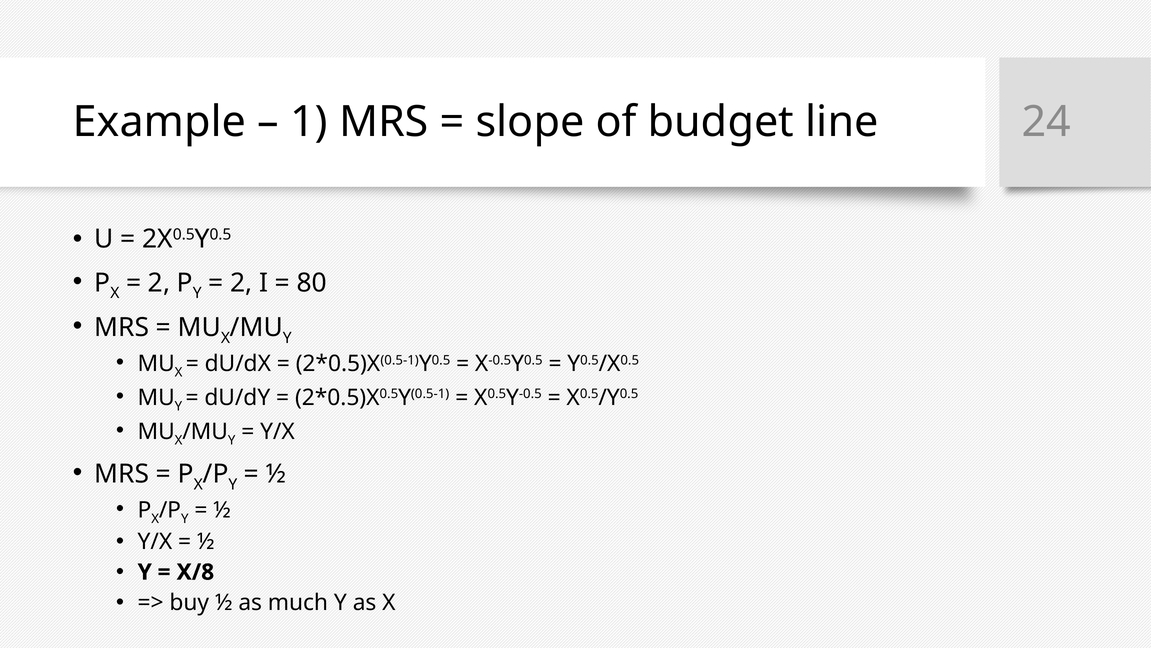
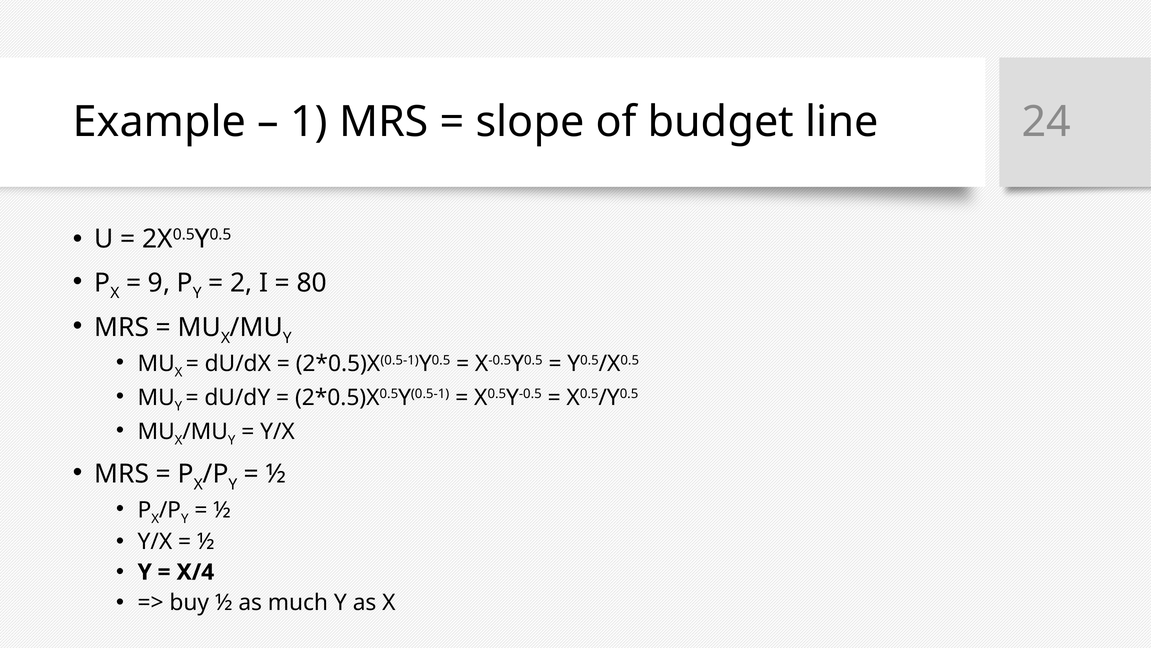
2: 2 -> 9 (159, 283)
X/8: X/8 -> X/4 (195, 572)
